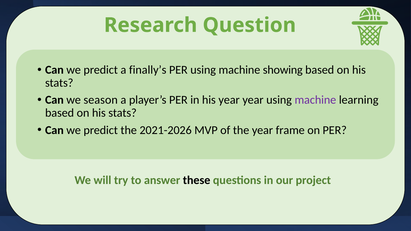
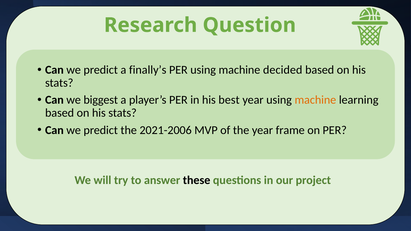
showing: showing -> decided (283, 70)
season: season -> biggest (101, 100)
his year: year -> best (229, 100)
machine colour: purple -> orange (315, 100)
2021-2026: 2021-2026 -> 2021-2006 (166, 130)
